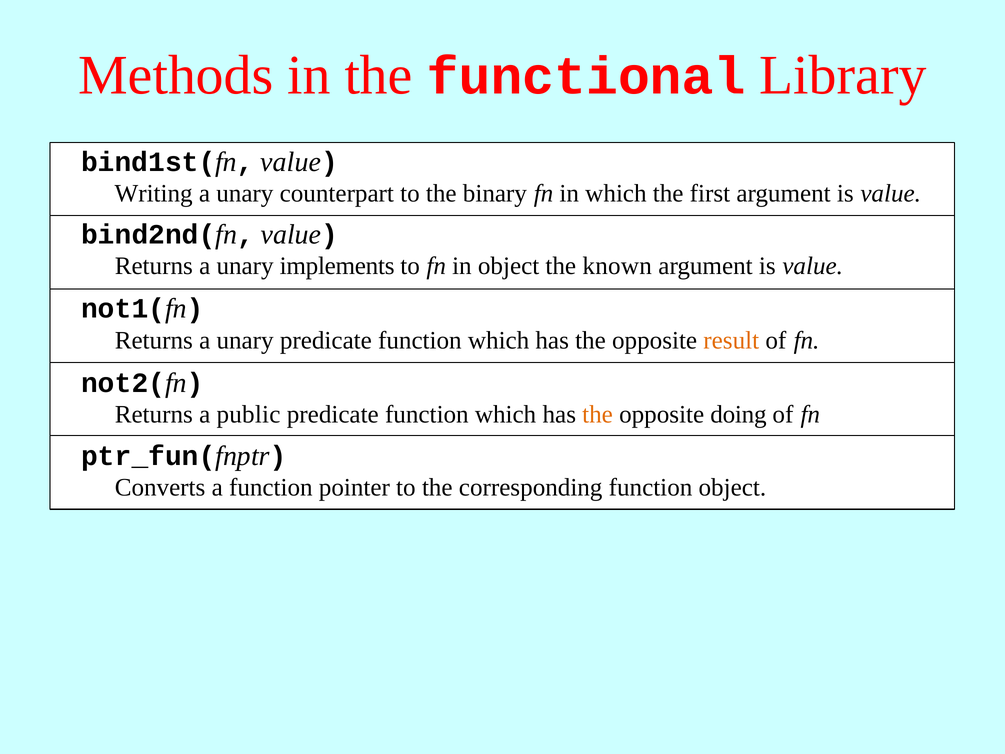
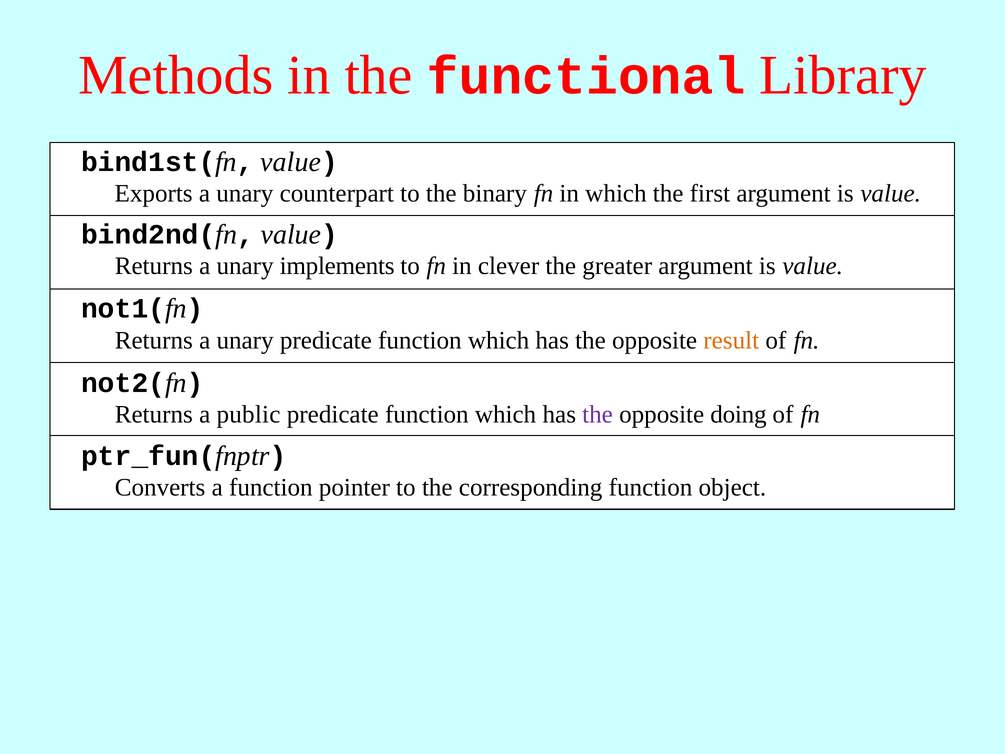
Writing: Writing -> Exports (154, 193)
in object: object -> clever (509, 266)
known: known -> greater (617, 266)
the colour: orange -> purple (598, 414)
